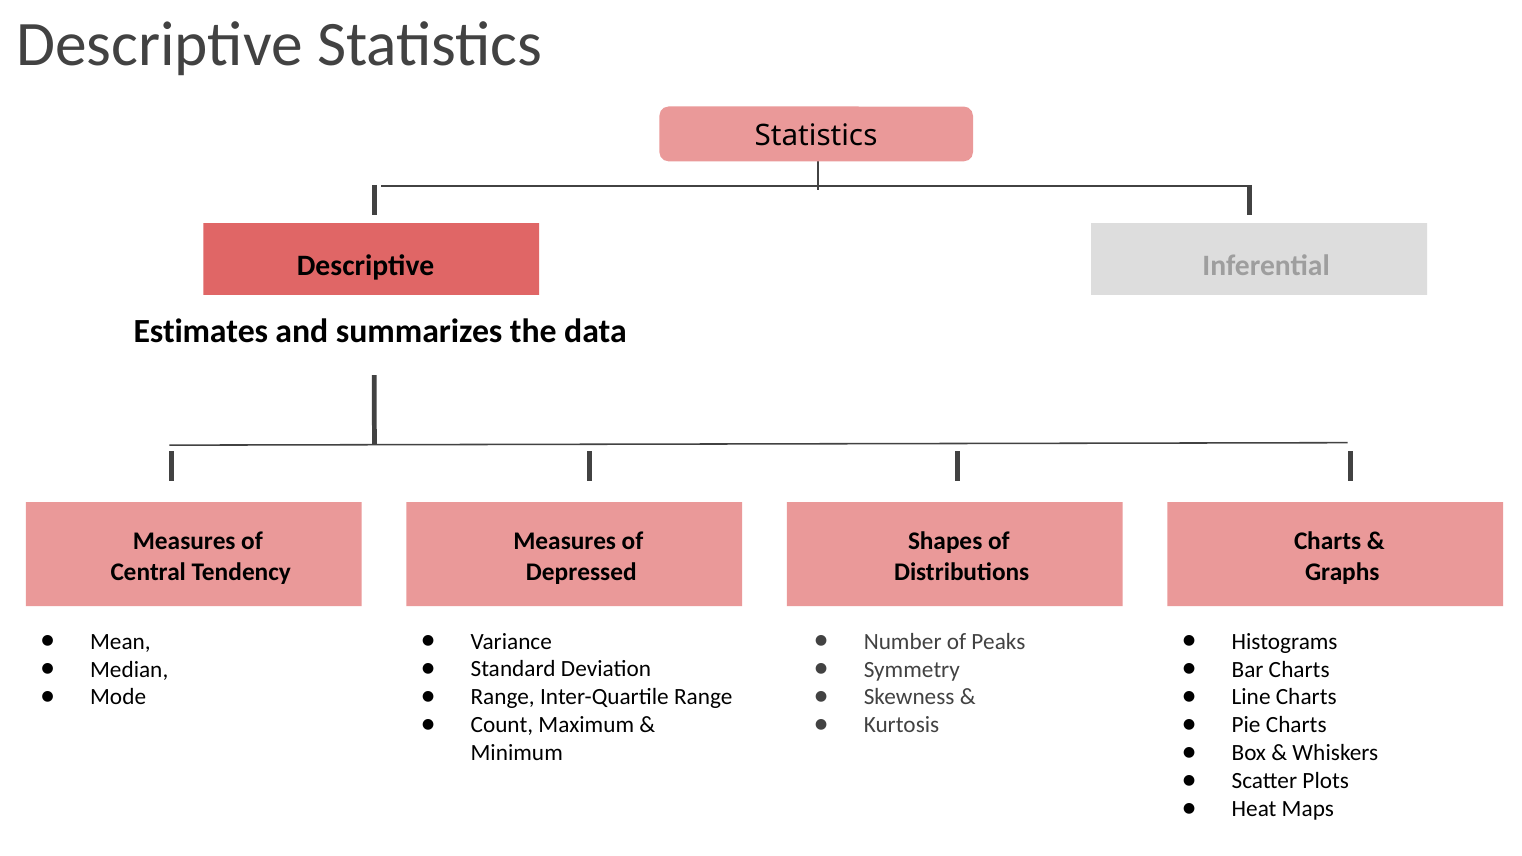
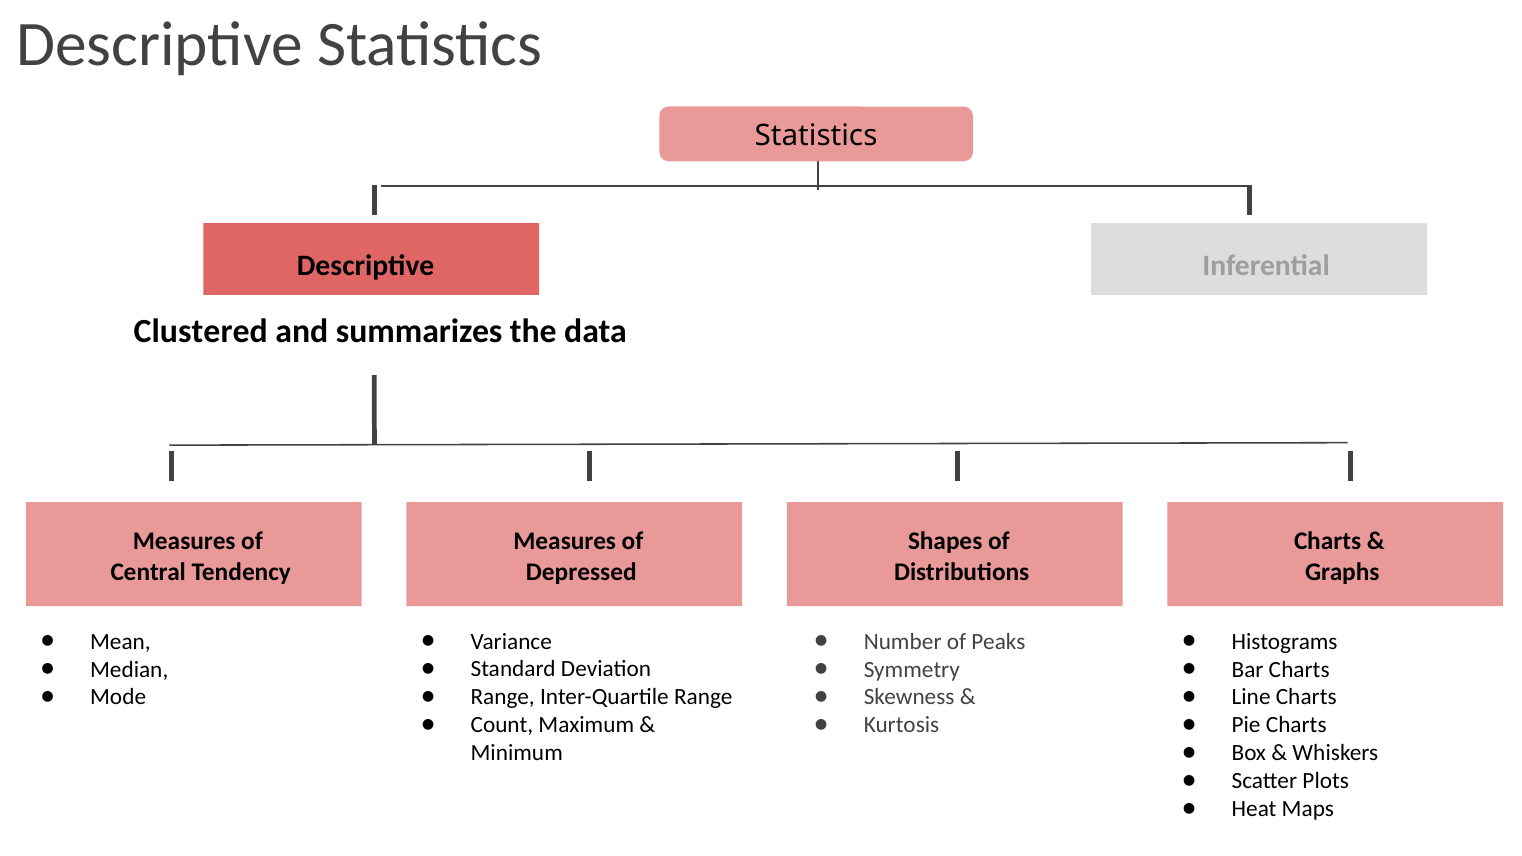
Estimates: Estimates -> Clustered (201, 332)
